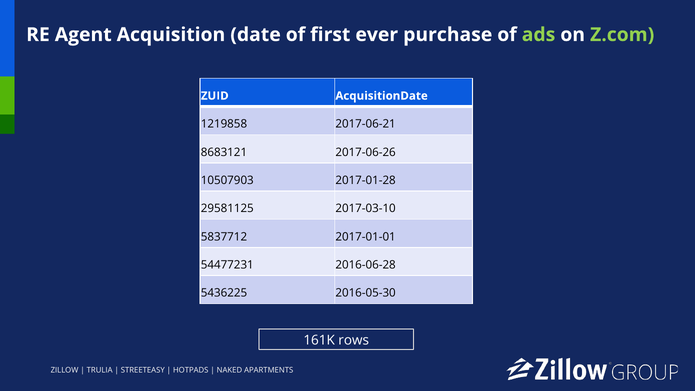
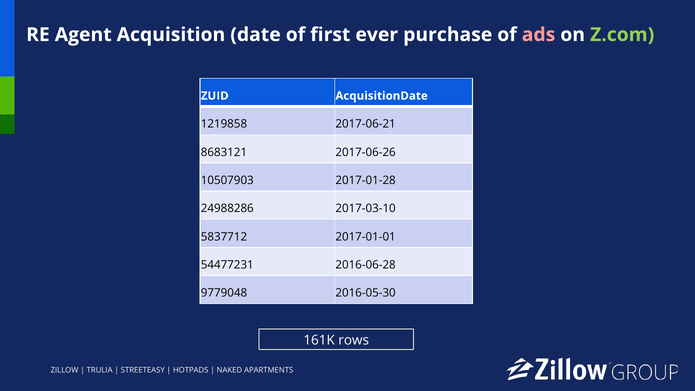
ads colour: light green -> pink (539, 35)
29581125: 29581125 -> 24988286 (227, 209)
5436225: 5436225 -> 9779048 (224, 293)
